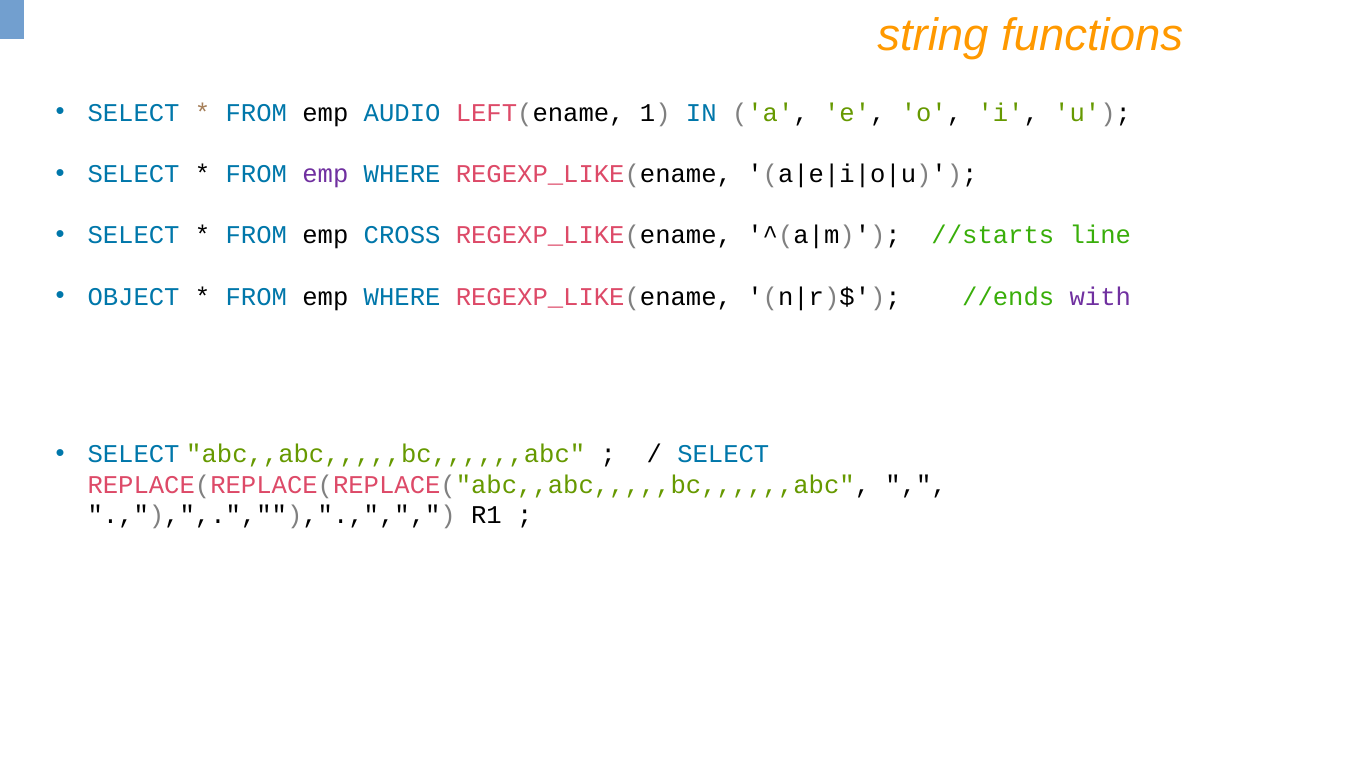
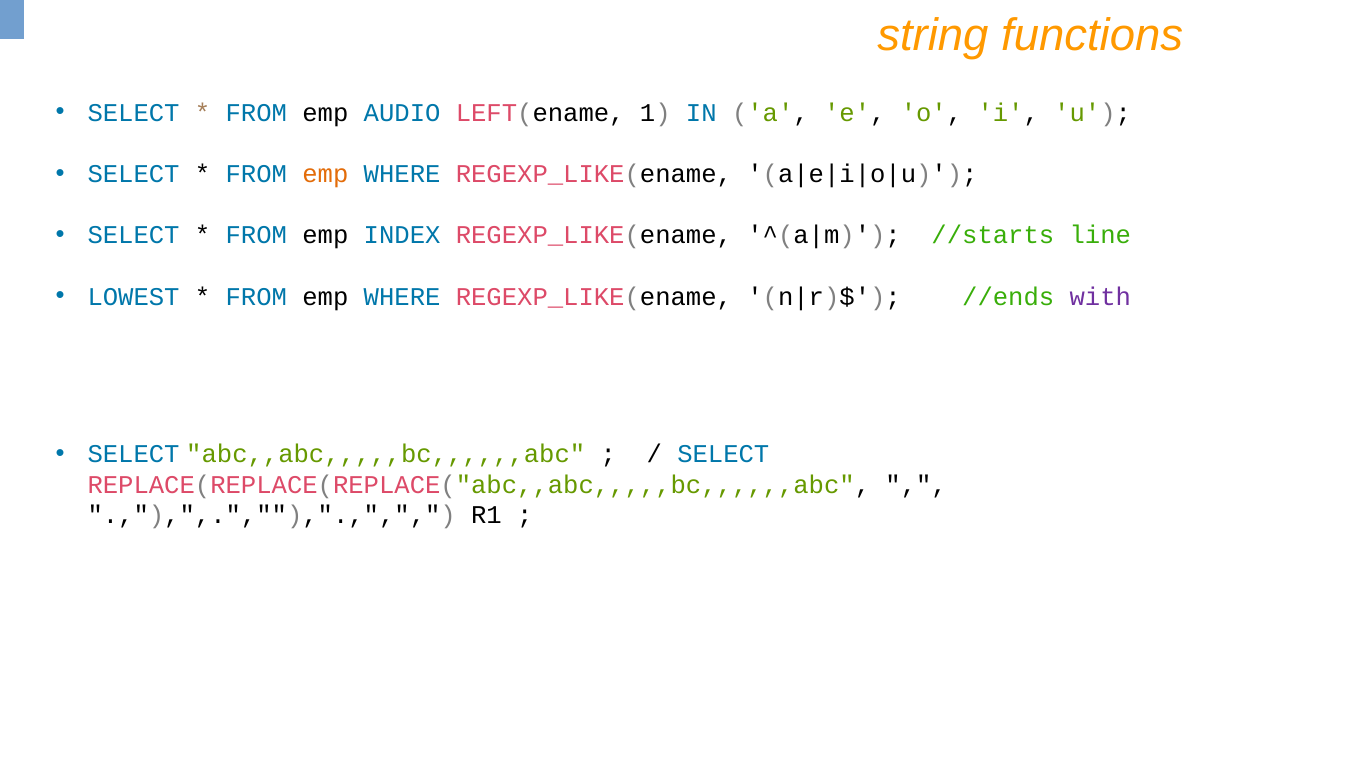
emp colour: purple -> orange (325, 174)
CROSS: CROSS -> INDEX (402, 236)
OBJECT: OBJECT -> LOWEST (134, 297)
